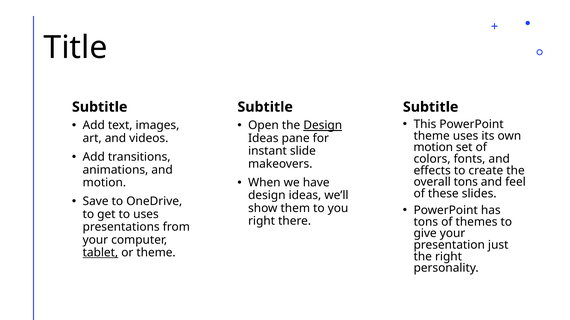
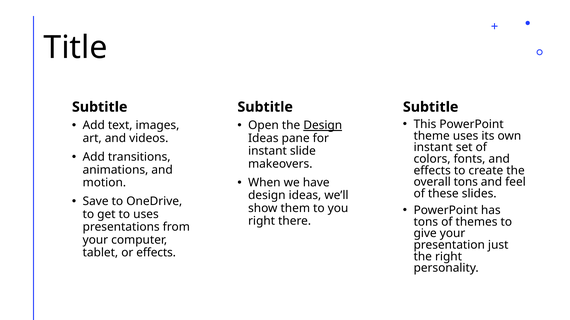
motion: motion -> instant (433, 148)
tablet underline: present -> none (100, 253)
or theme: theme -> effects (156, 253)
